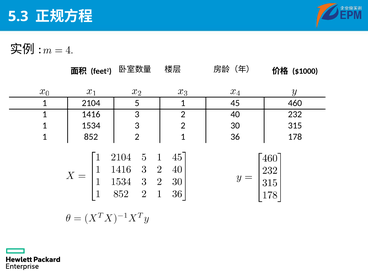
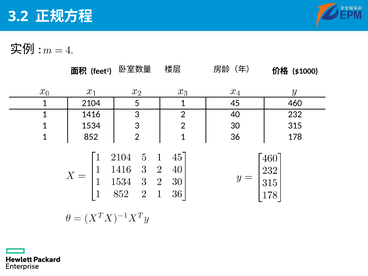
5.3: 5.3 -> 3.2 (18, 16)
